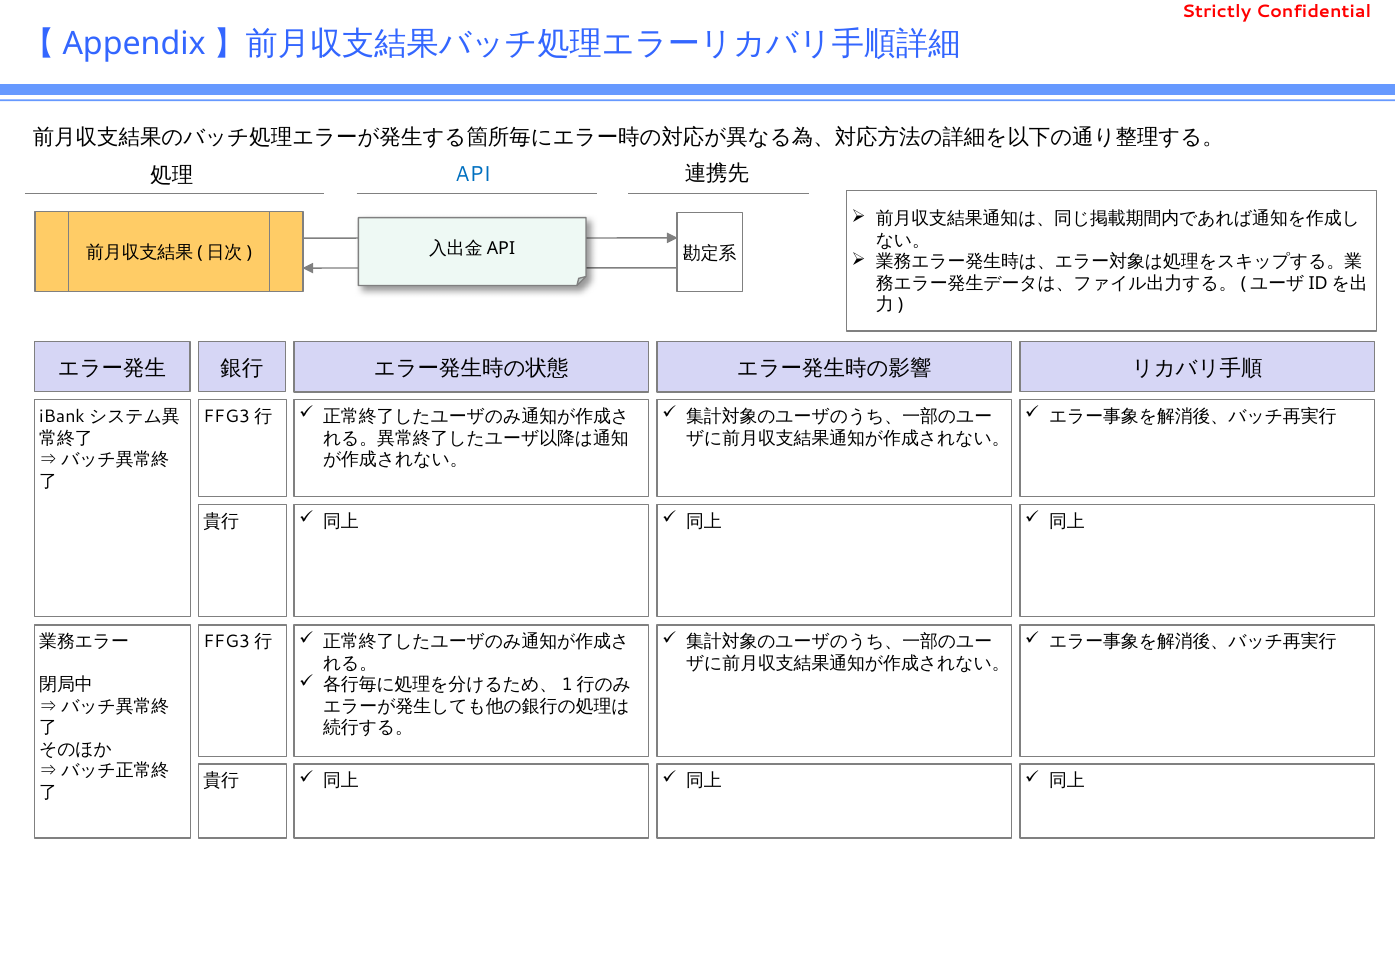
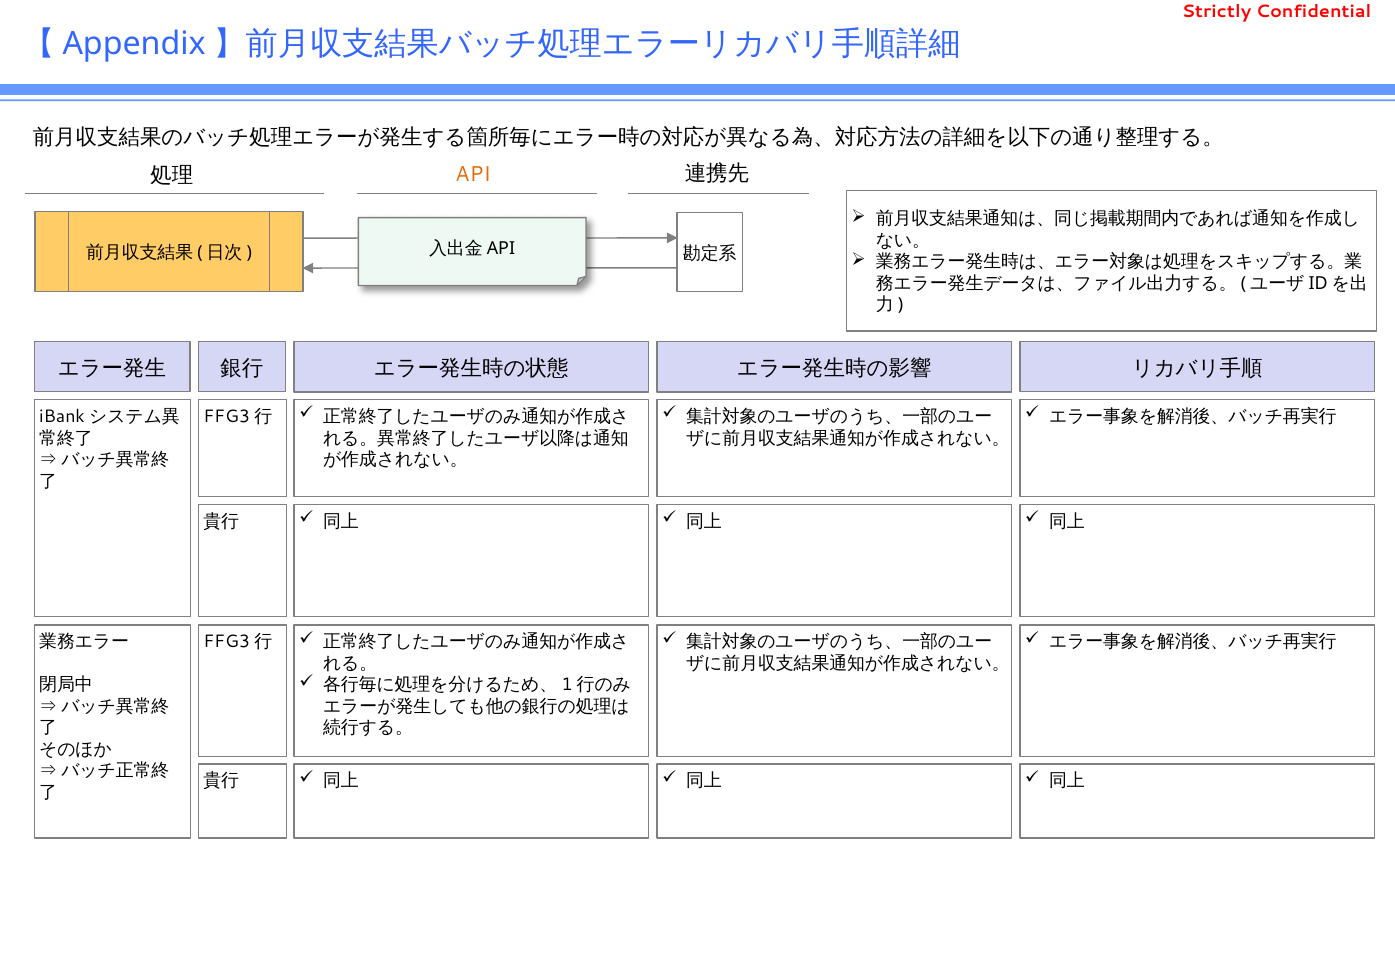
API colour: blue -> orange (473, 174)
